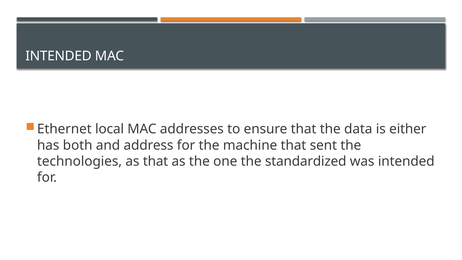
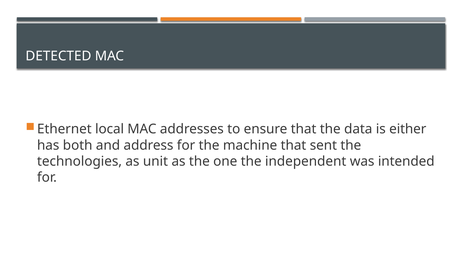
INTENDED: INTENDED -> DETECTED (58, 56)
as that: that -> unit (155, 161)
standardized: standardized -> independent (306, 161)
